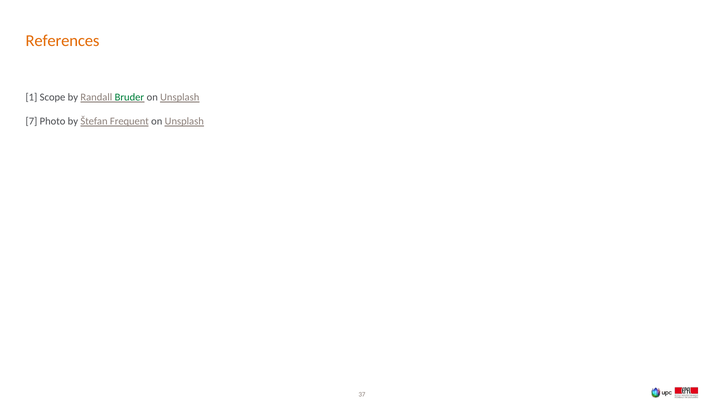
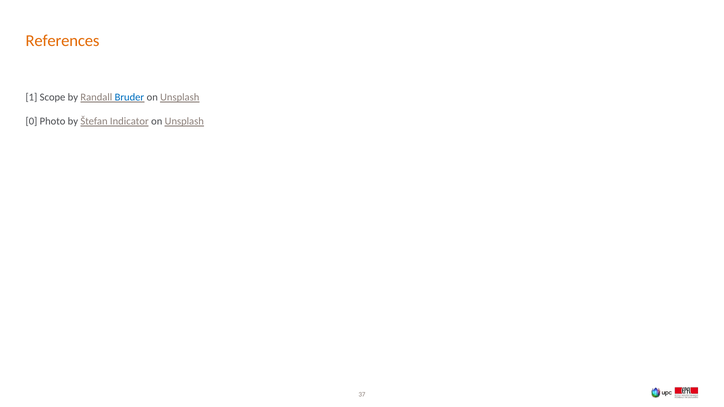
Bruder colour: green -> blue (129, 97)
7: 7 -> 0 (31, 121)
Frequent: Frequent -> Indicator (129, 121)
